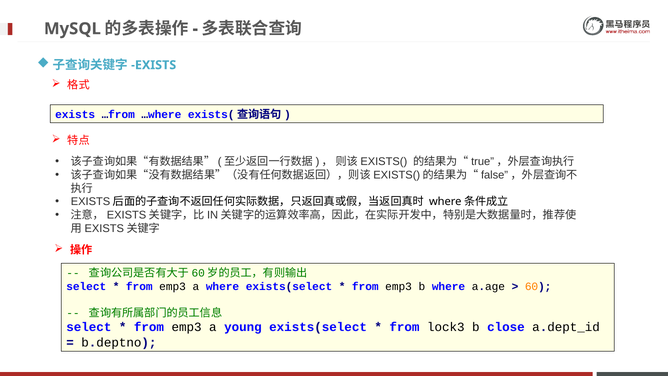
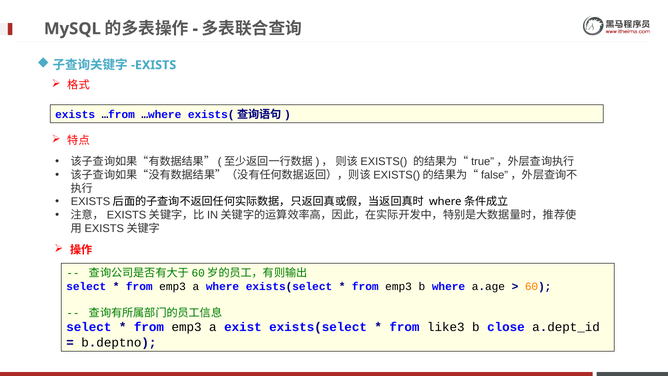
young: young -> exist (243, 327)
lock3: lock3 -> like3 (446, 327)
